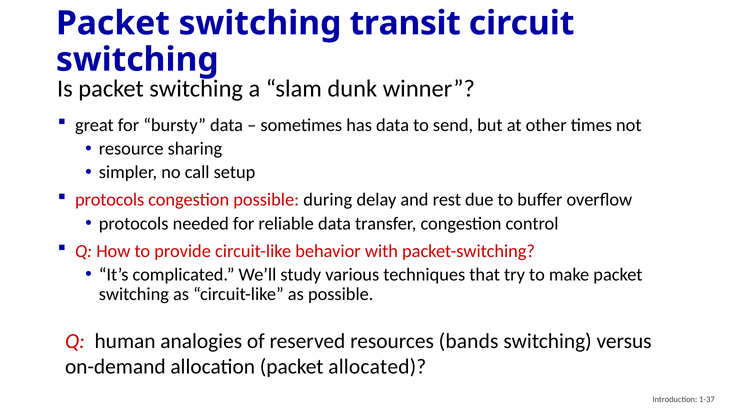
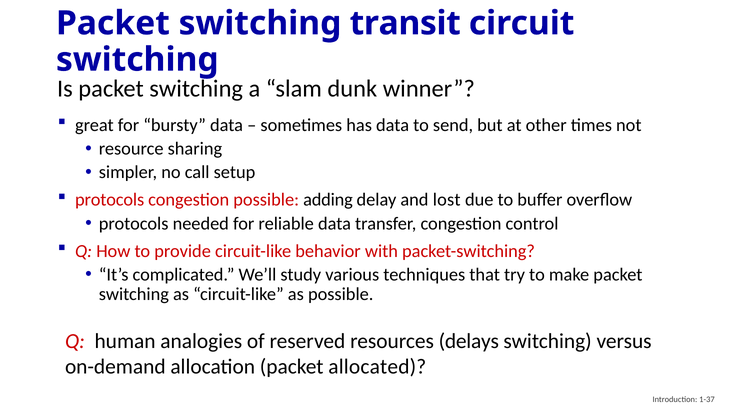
during: during -> adding (328, 200)
rest: rest -> lost (447, 200)
bands: bands -> delays (469, 341)
